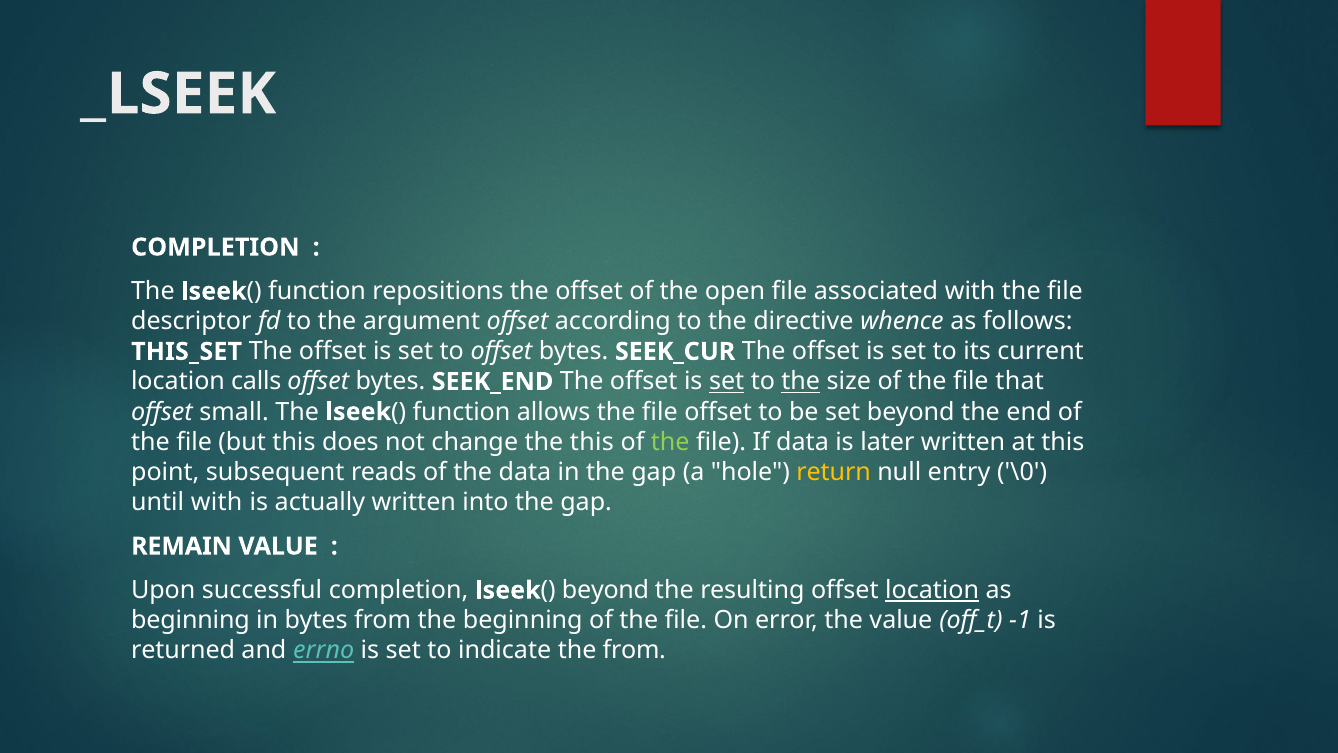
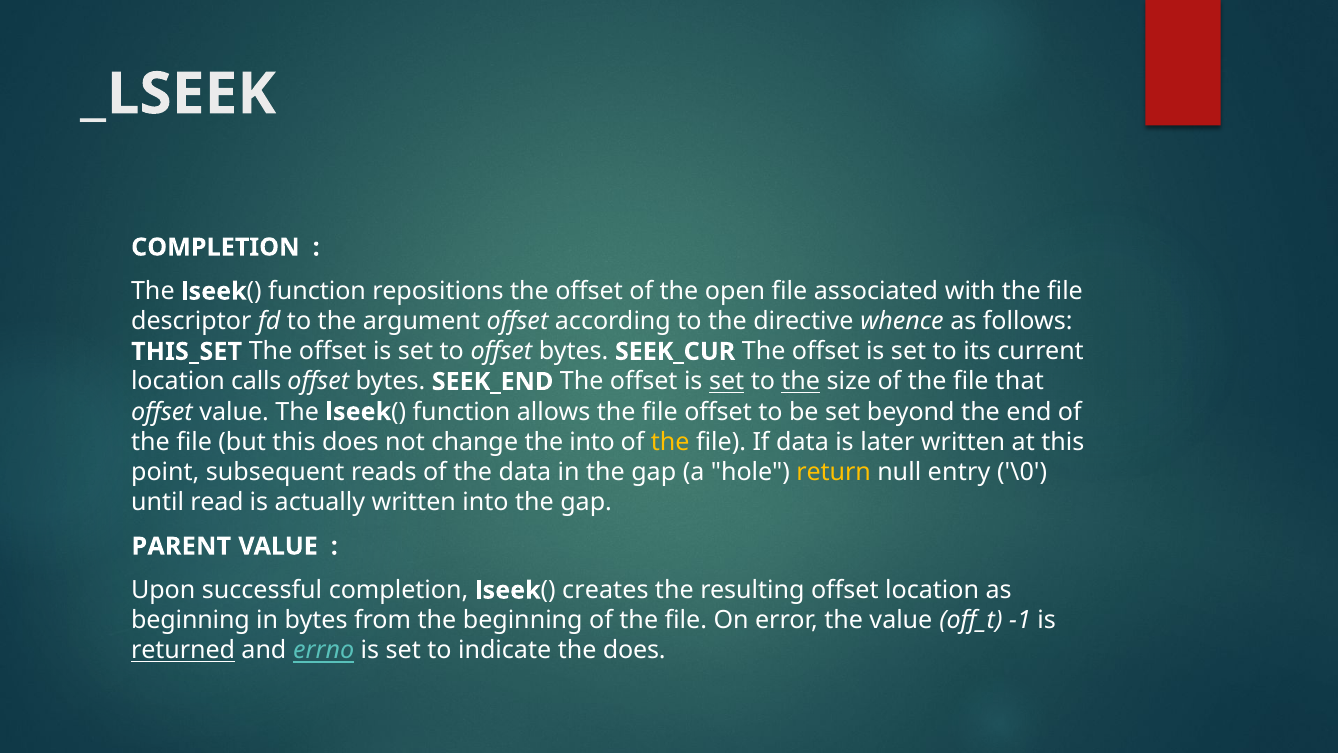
offset small: small -> value (234, 412)
the this: this -> into (592, 442)
the colour: light green -> yellow (670, 442)
until with: with -> read (217, 502)
REMAIN: REMAIN -> PARENT (181, 546)
beyond: beyond -> creates (605, 590)
location underline: present -> none (932, 590)
returned underline: none -> present (183, 650)
the from: from -> does (634, 650)
